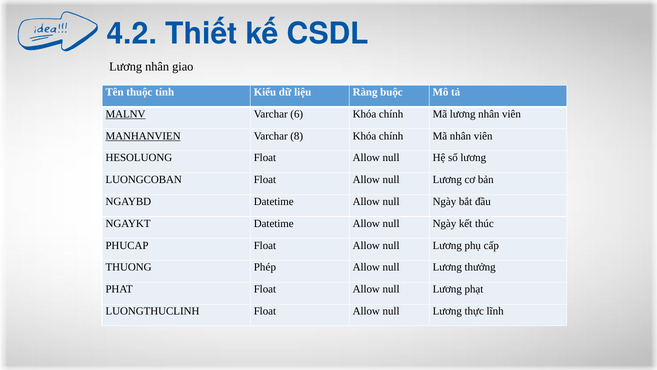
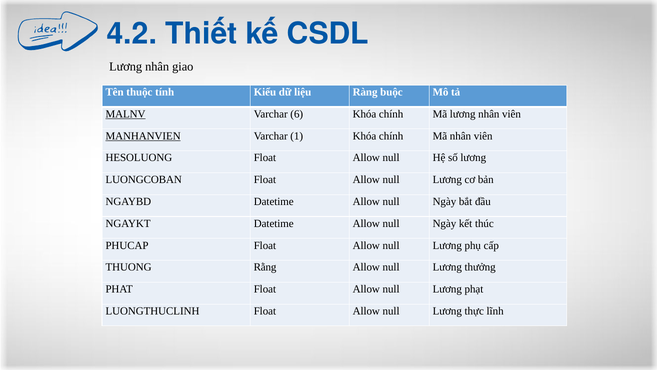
8: 8 -> 1 (297, 136)
Phép: Phép -> Rằng (265, 267)
